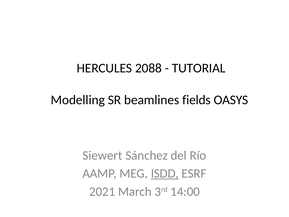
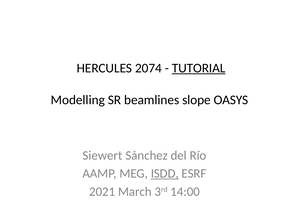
2088: 2088 -> 2074 (148, 68)
TUTORIAL underline: none -> present (199, 68)
fields: fields -> slope (196, 100)
